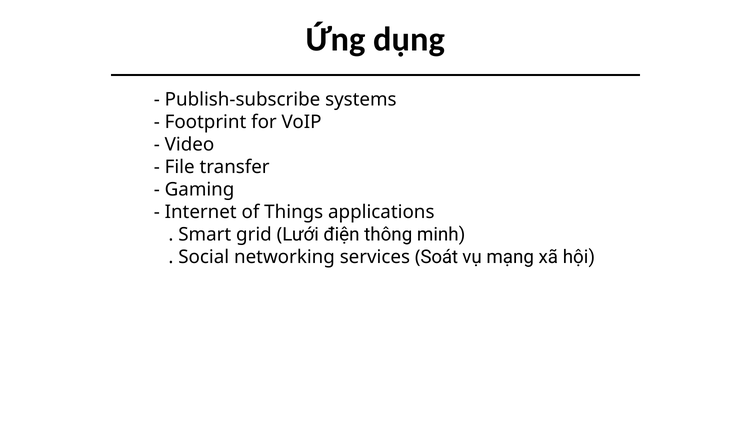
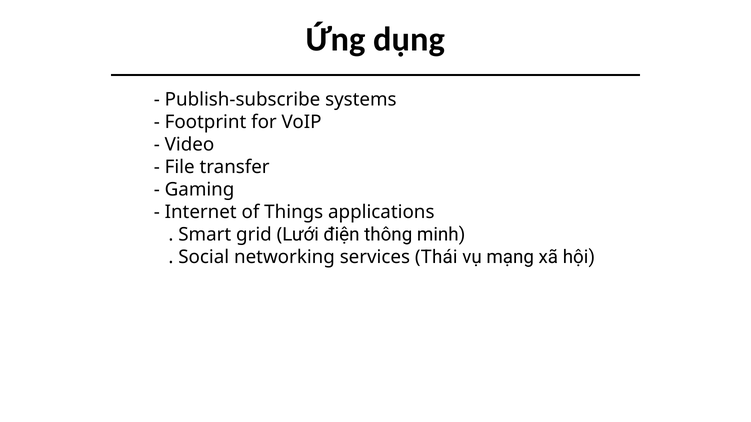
Soát: Soát -> Thái (439, 258)
